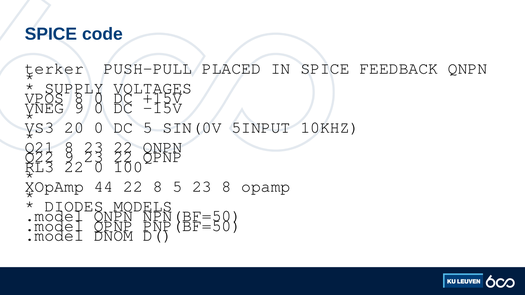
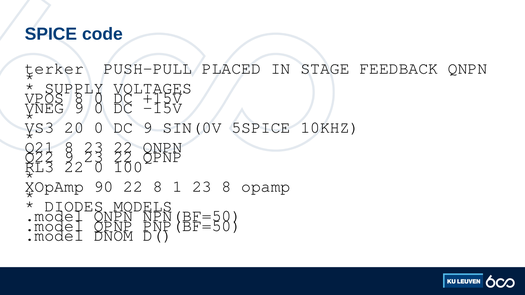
IN SPICE: SPICE -> STAGE (325, 68)
DC 5: 5 -> 9 (148, 127)
5INPUT: 5INPUT -> 5SPICE (261, 127)
44: 44 -> 90 (104, 187)
8 5: 5 -> 1 (177, 187)
